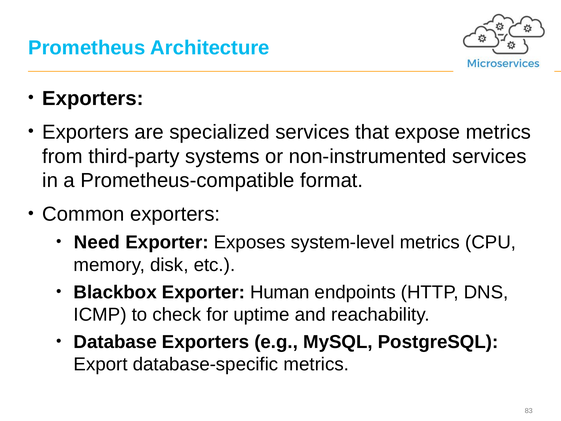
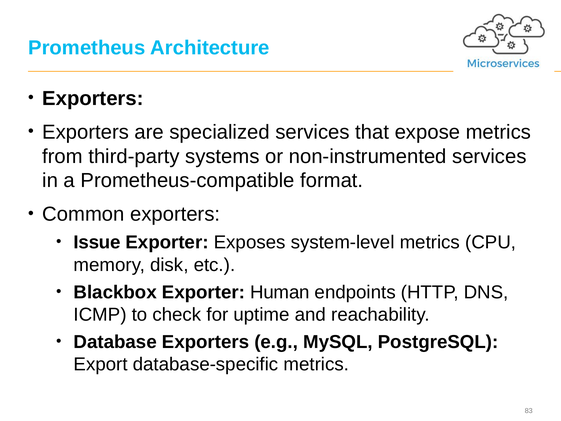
Need: Need -> Issue (97, 242)
